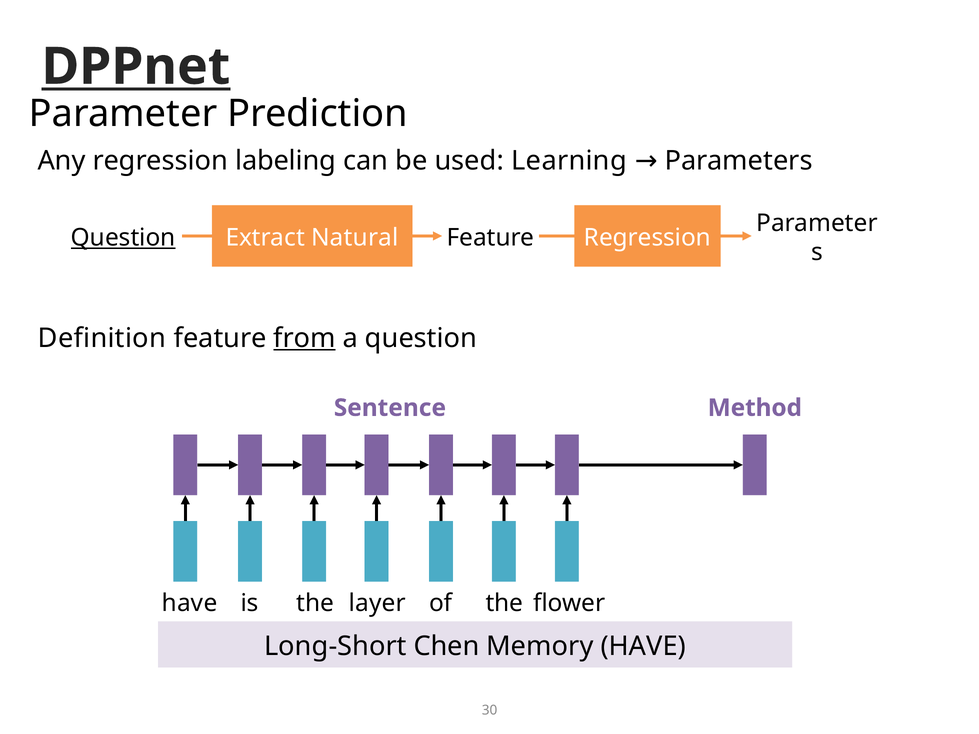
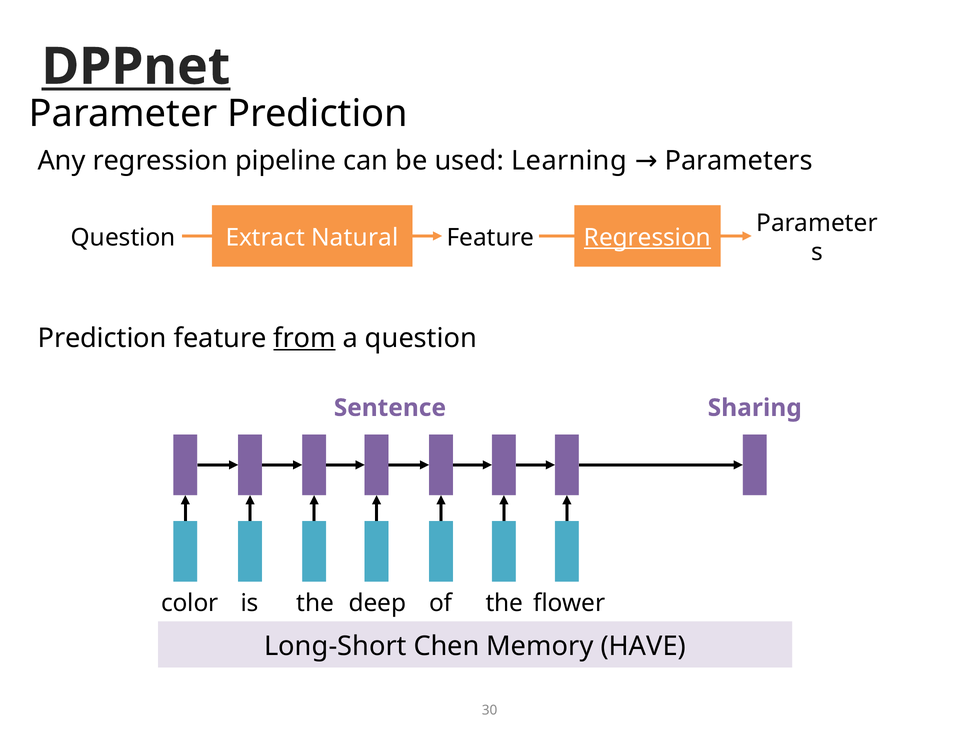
labeling: labeling -> pipeline (286, 161)
Question underline: present -> none (123, 238)
Regression underline: none -> present (647, 238)
Definition: Definition -> Prediction (102, 338)
Method: Method -> Sharing (755, 408)
have: have -> color (190, 603)
layer: layer -> deep (377, 603)
